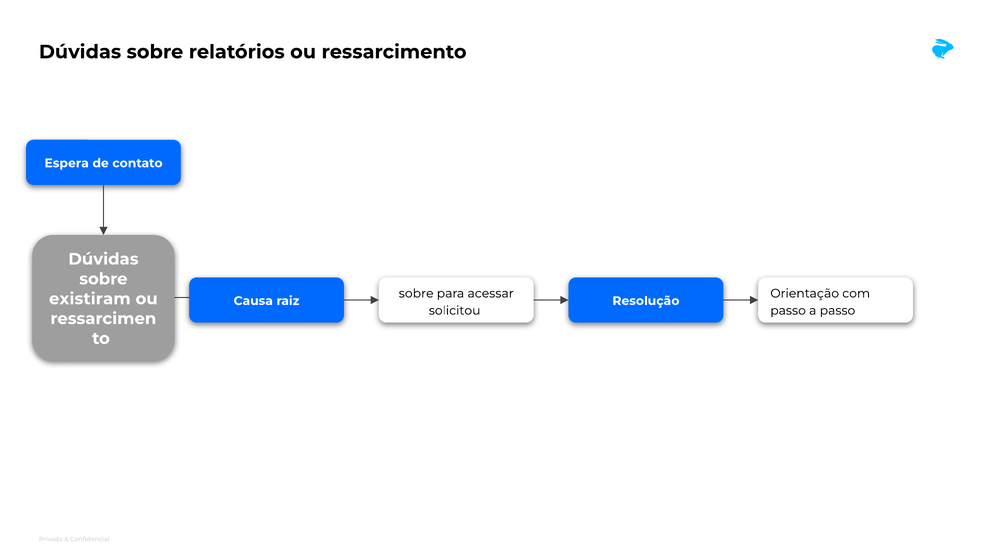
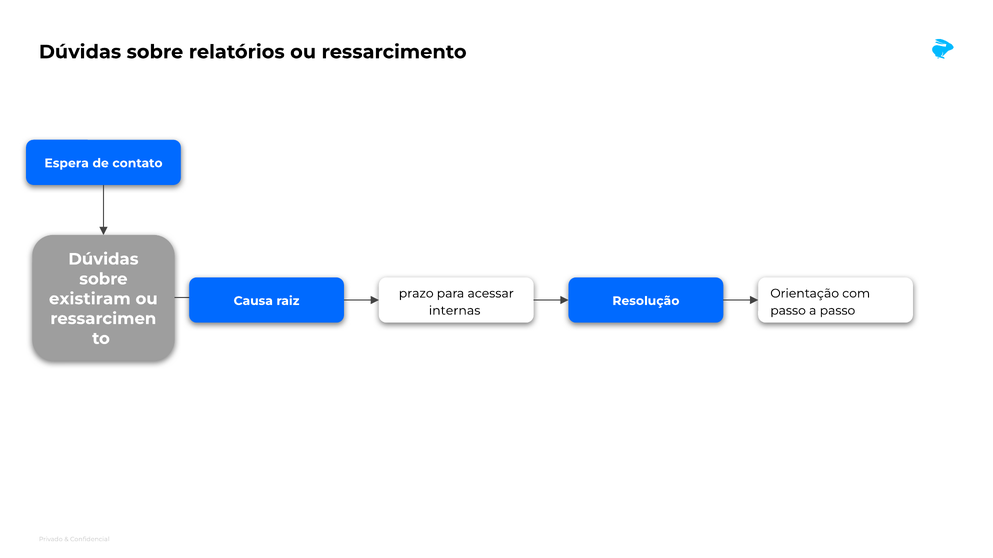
sobre: sobre -> prazo (416, 294)
solicitou: solicitou -> internas (455, 311)
